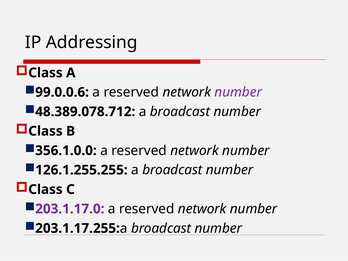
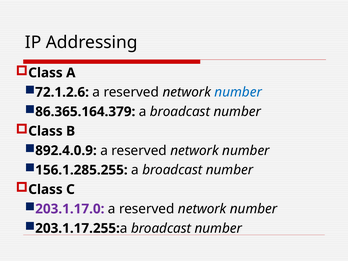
99.0.0.6: 99.0.0.6 -> 72.1.2.6 (62, 92)
number colour: purple -> blue (238, 92)
48.389.078.712: 48.389.078.712 -> 86.365.164.379 (85, 112)
356.1.0.0: 356.1.0.0 -> 892.4.0.9 (66, 151)
126.1.255.255: 126.1.255.255 -> 156.1.285.255 (81, 170)
